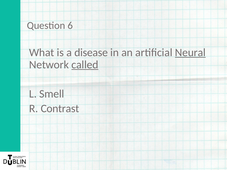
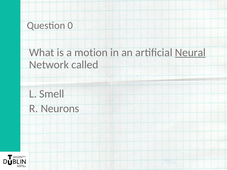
6: 6 -> 0 (70, 25)
disease: disease -> motion (91, 53)
called underline: present -> none (85, 65)
Contrast: Contrast -> Neurons (60, 109)
